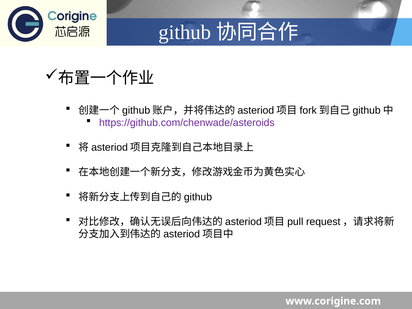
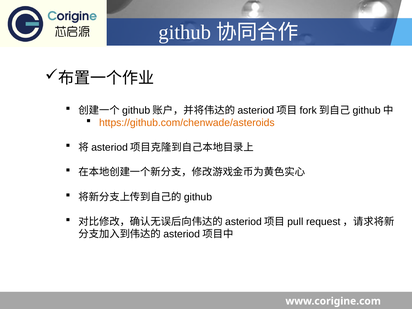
https://github.com/chenwade/asteroids colour: purple -> orange (187, 123)
